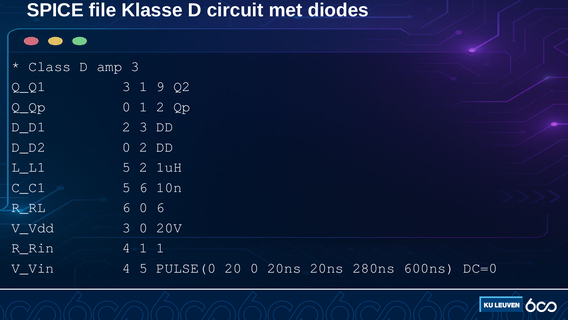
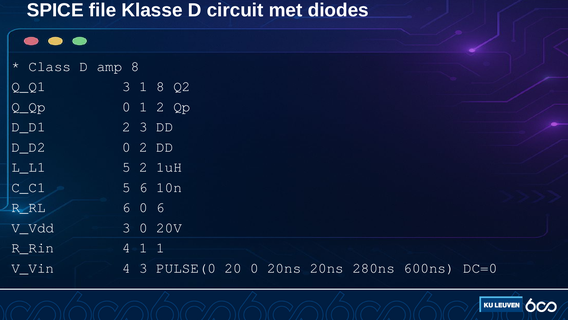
amp 3: 3 -> 8 (135, 66)
1 9: 9 -> 8 (161, 86)
4 5: 5 -> 3 (144, 268)
